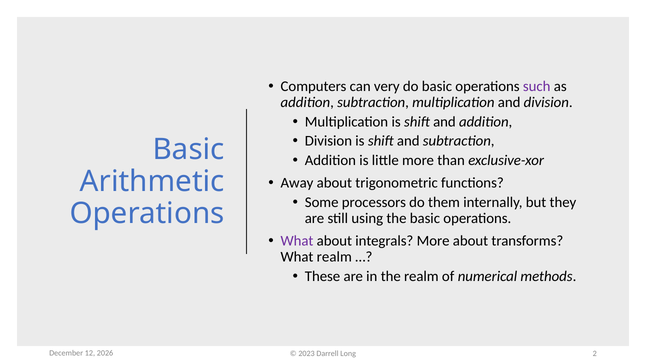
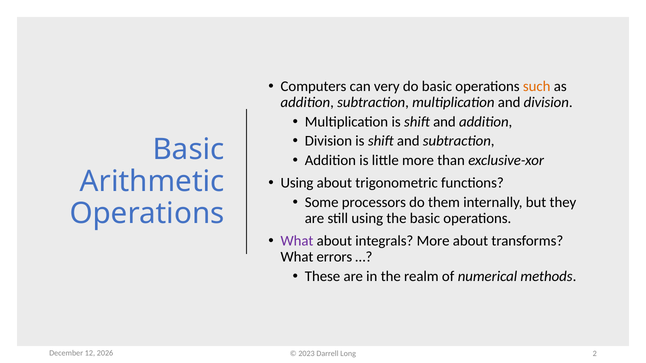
such colour: purple -> orange (537, 87)
Away: Away -> Using (297, 183)
What realm: realm -> errors (334, 257)
